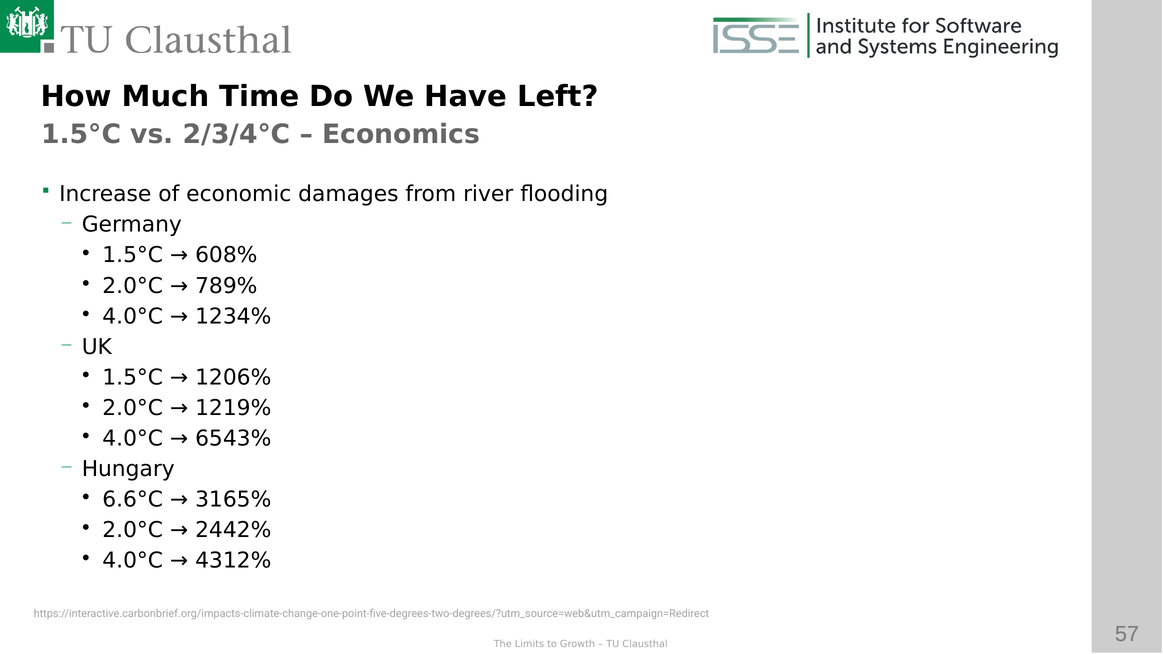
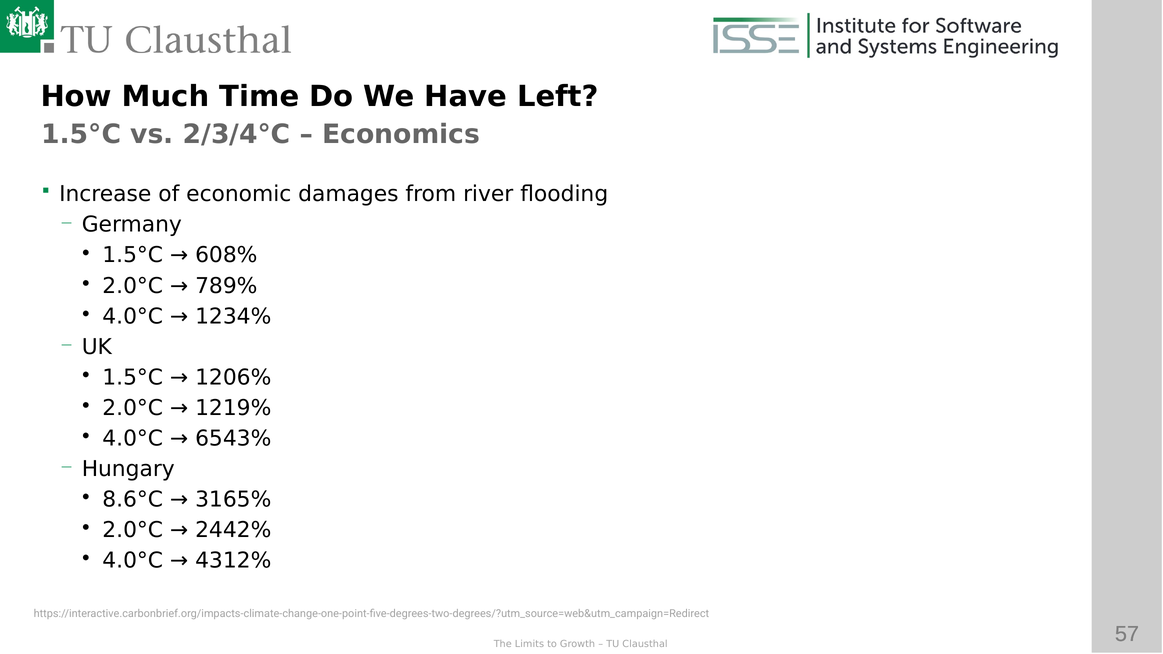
6.6°C: 6.6°C -> 8.6°C (133, 500)
